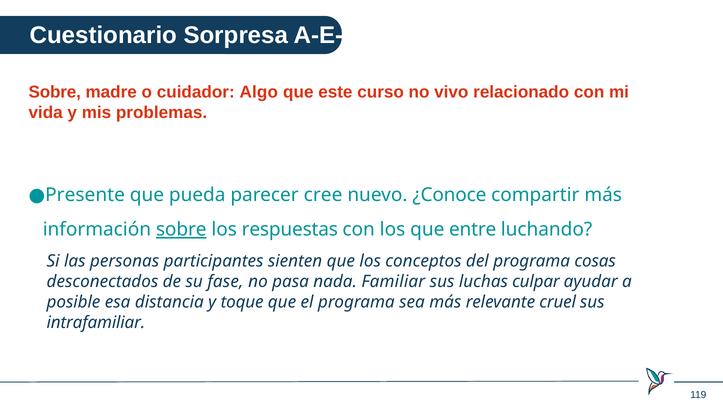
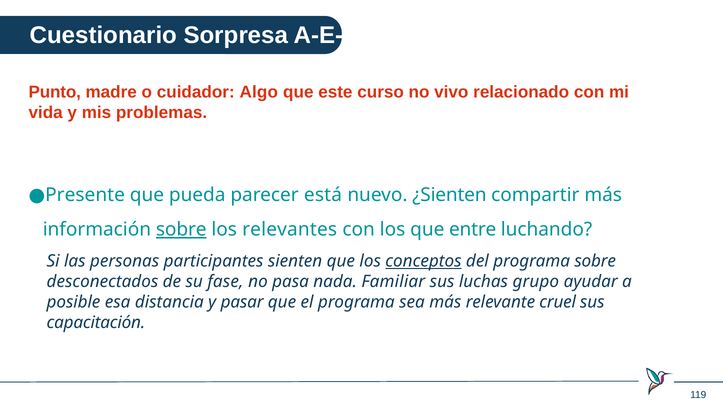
Sobre: Sobre -> Punto (55, 92)
cree: cree -> está (323, 195)
¿Conoce: ¿Conoce -> ¿Sienten (449, 195)
respuestas: respuestas -> relevantes (290, 229)
conceptos underline: none -> present (423, 261)
programa cosas: cosas -> sobre (595, 261)
culpar: culpar -> grupo (536, 281)
toque: toque -> pasar (242, 302)
intrafamiliar: intrafamiliar -> capacitación (96, 322)
